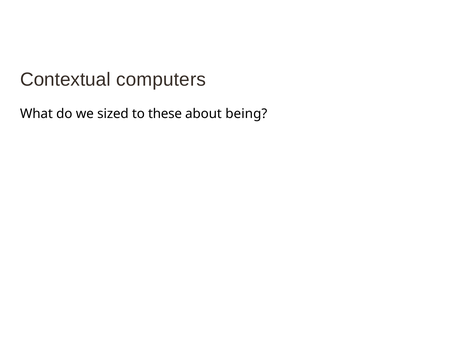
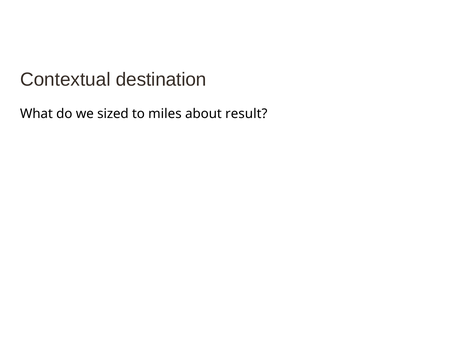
computers: computers -> destination (161, 79)
these: these -> miles (165, 113)
being: being -> result (246, 113)
